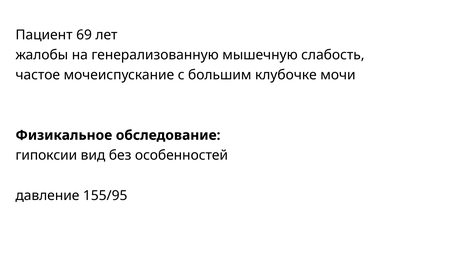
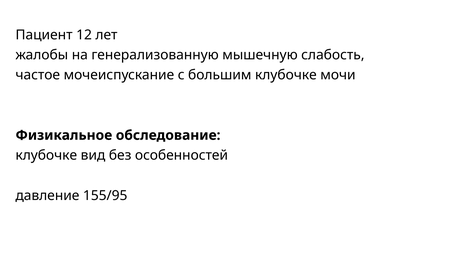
69: 69 -> 12 (84, 35)
гипоксии: гипоксии -> клубочке (46, 156)
